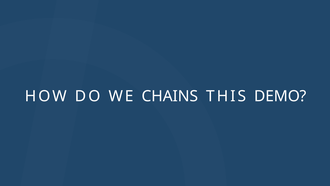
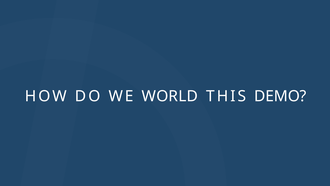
CHAINS: CHAINS -> WORLD (170, 96)
